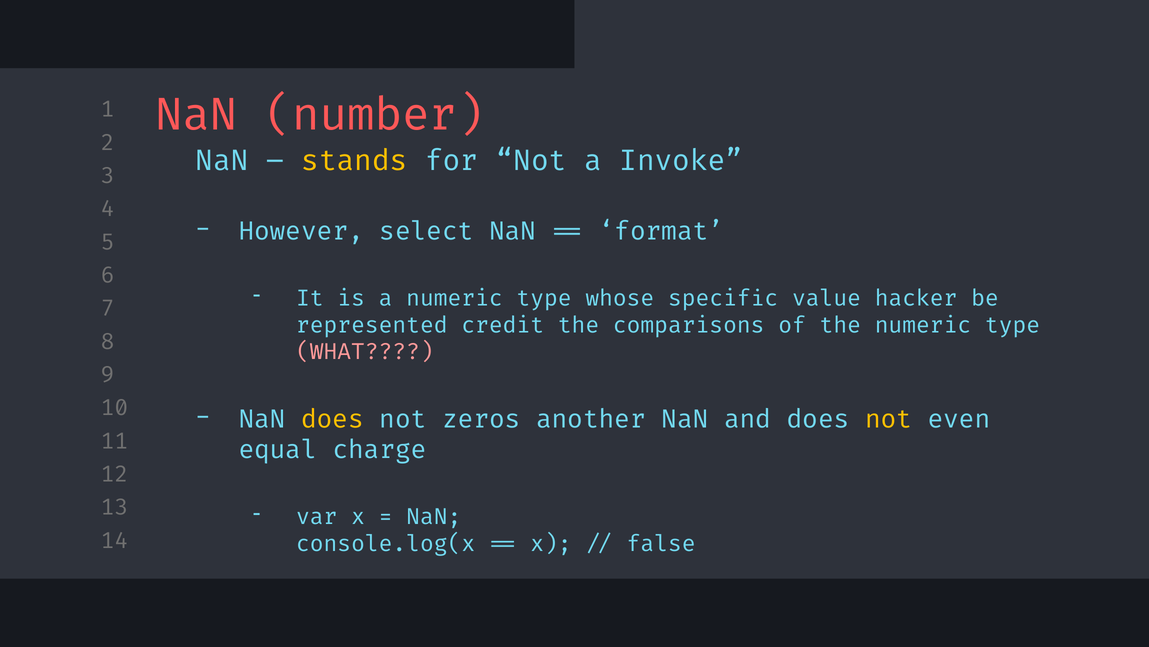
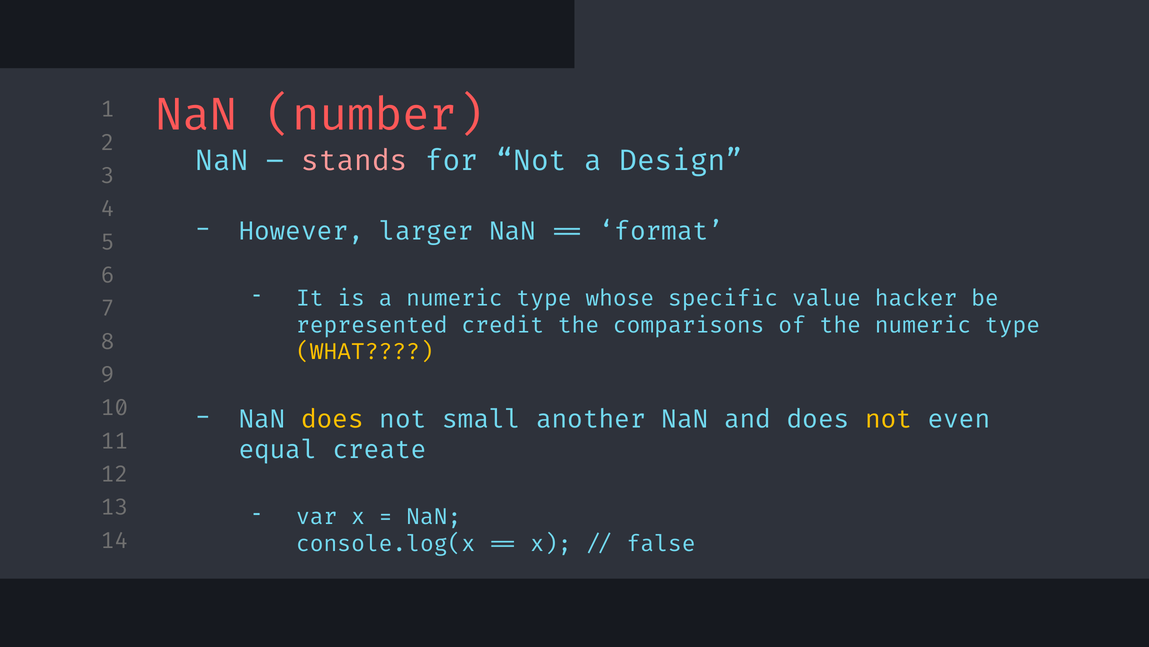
stands colour: yellow -> pink (354, 161)
Invoke: Invoke -> Design (681, 161)
select: select -> larger (426, 231)
WHAT colour: pink -> yellow (365, 352)
zeros: zeros -> small (481, 419)
charge: charge -> create (380, 450)
